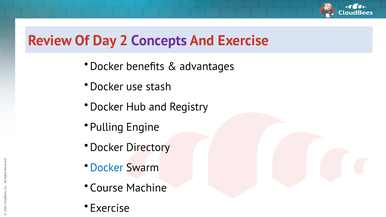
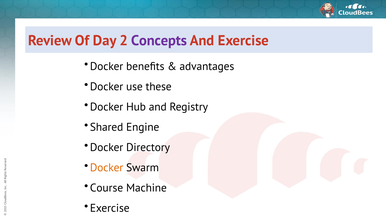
stash: stash -> these (159, 87)
Pulling: Pulling -> Shared (107, 127)
Docker colour: blue -> orange (107, 168)
